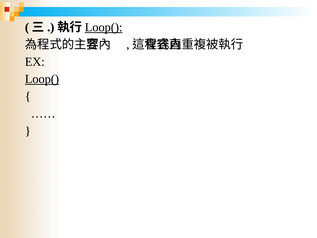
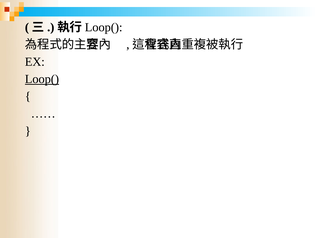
Loop( underline: present -> none (104, 27)
